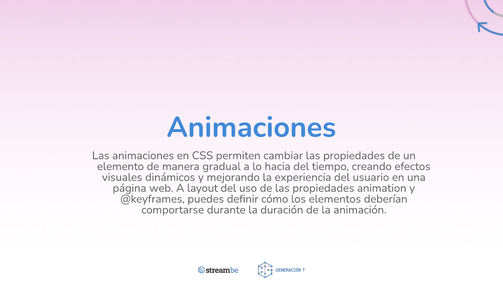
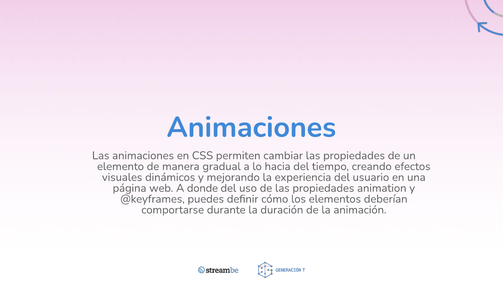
layout: layout -> donde (202, 188)
